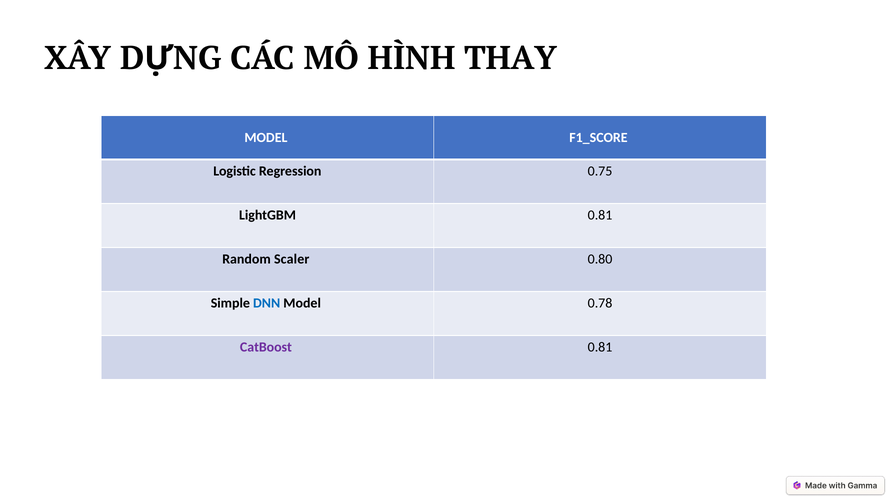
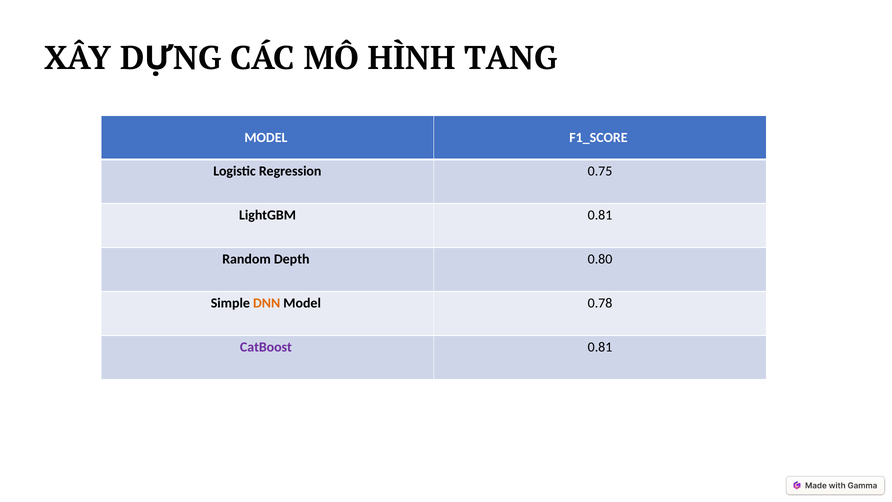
THAY: THAY -> TANG (511, 58)
Scaler: Scaler -> Depth (292, 259)
DNN colour: blue -> orange (267, 303)
